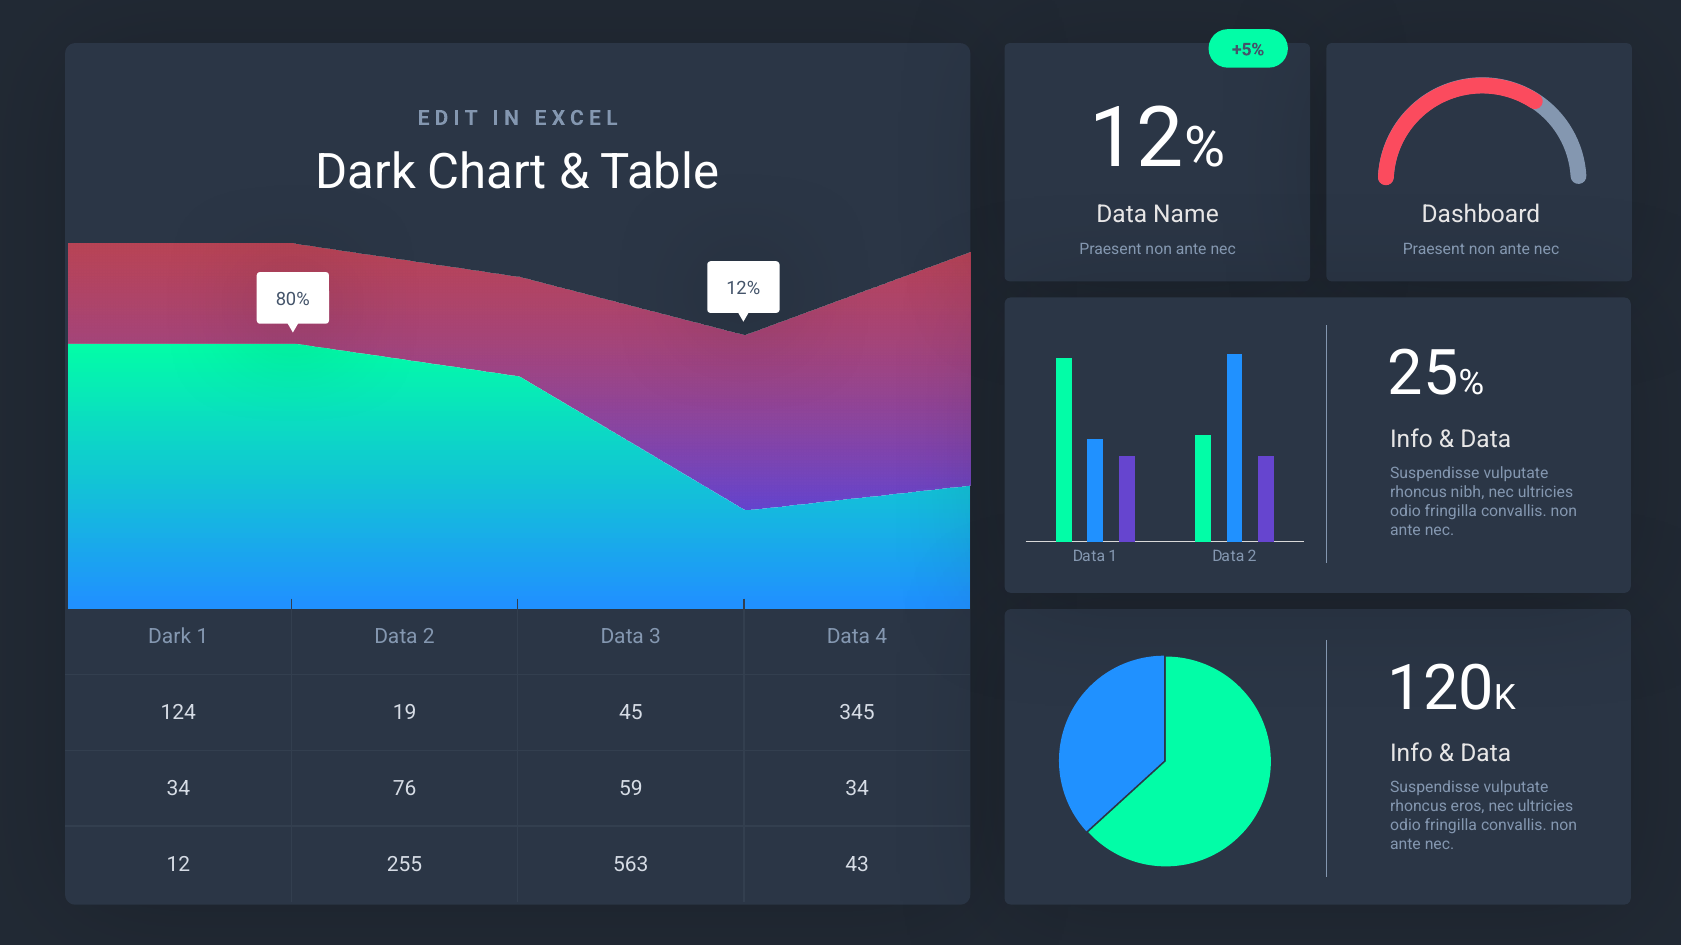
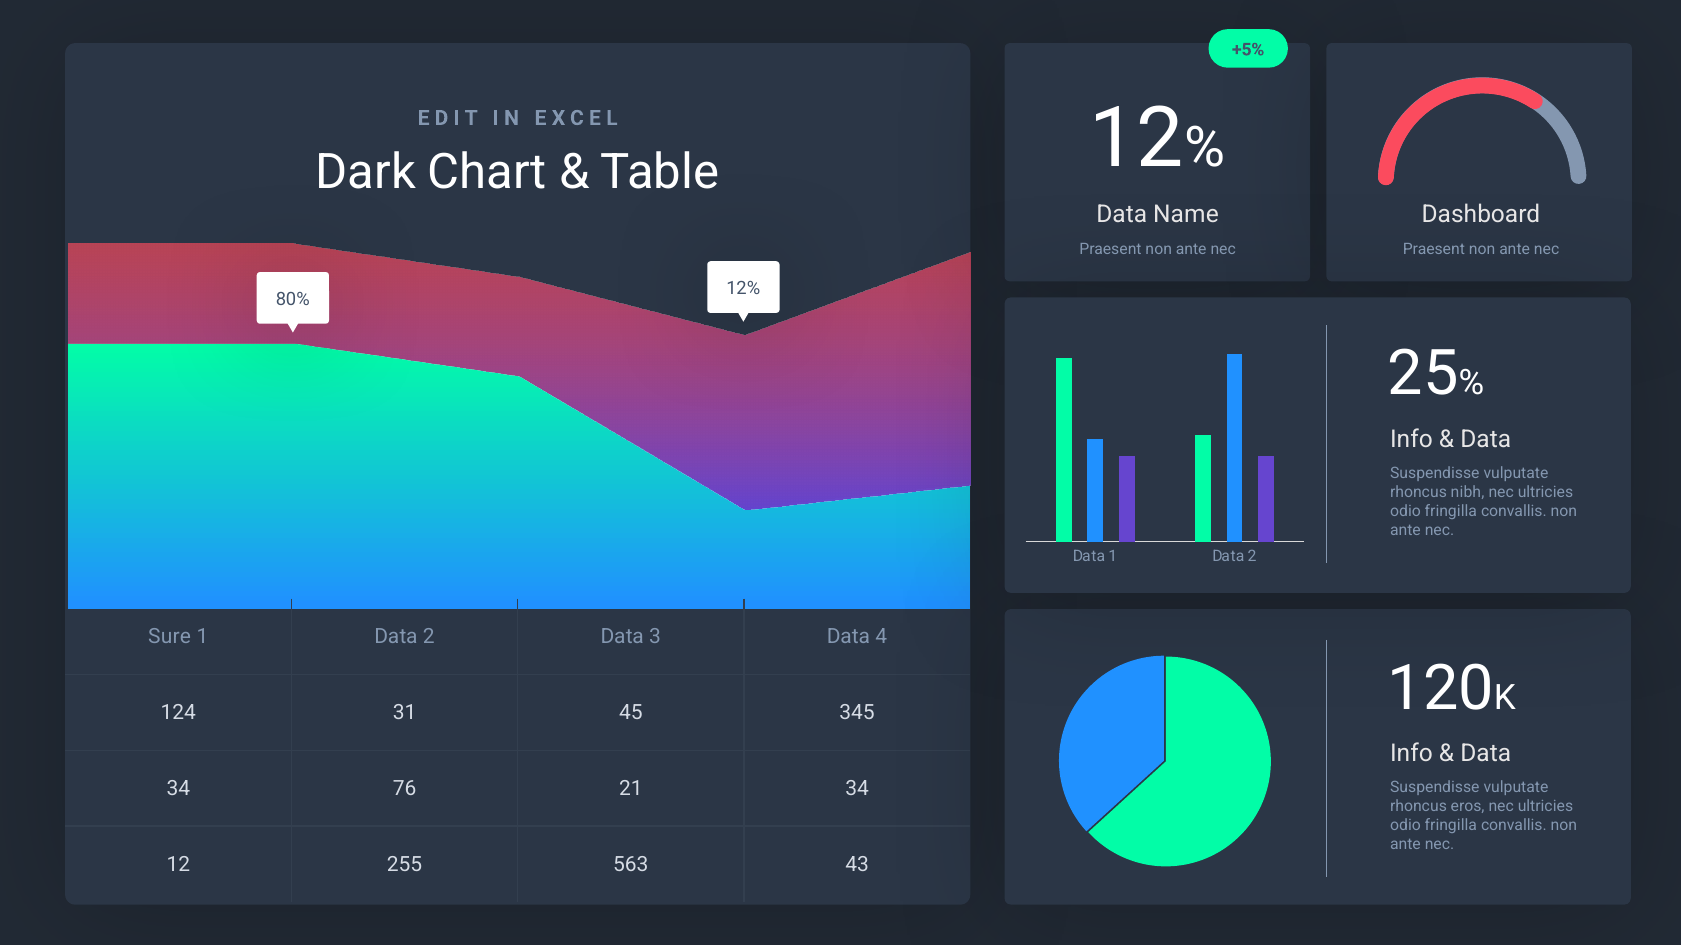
Dark: Dark -> Sure (170, 637)
19: 19 -> 31 (405, 713)
59: 59 -> 21 (631, 789)
